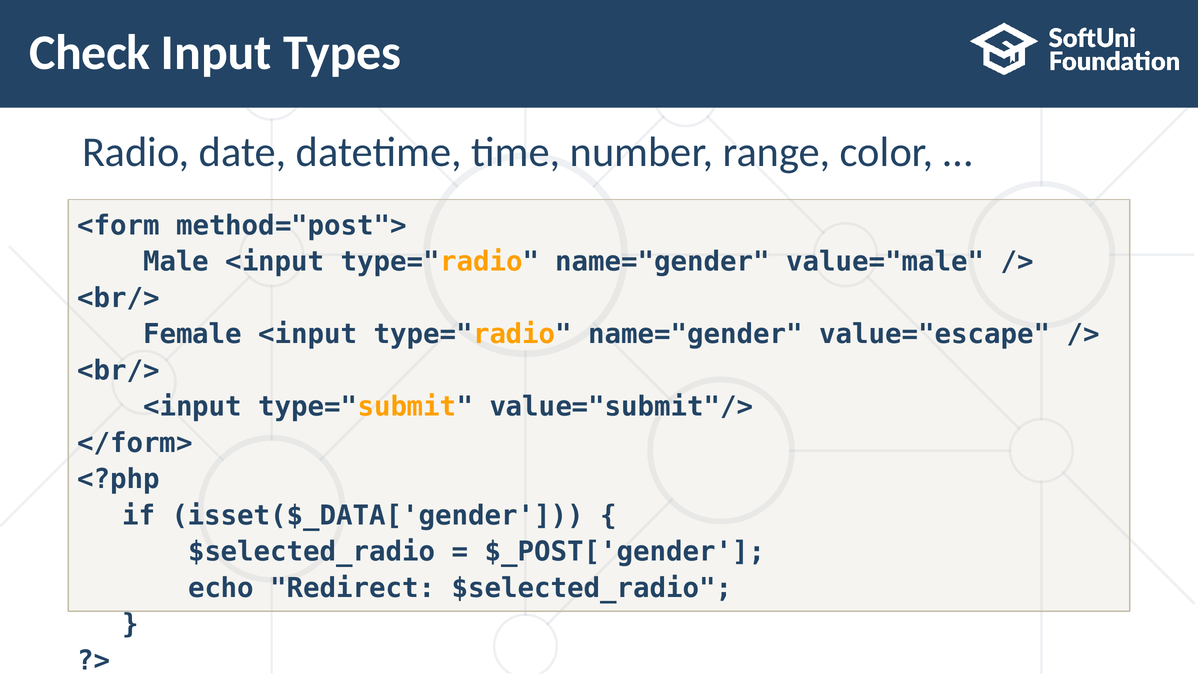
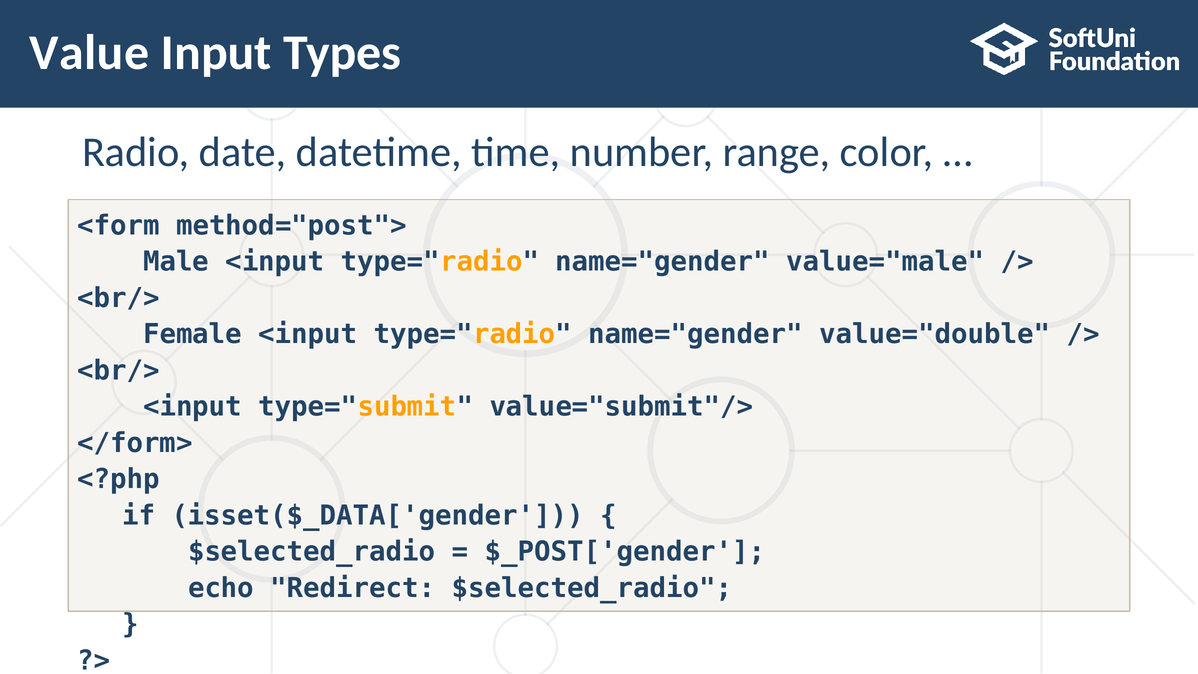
Check: Check -> Value (89, 53)
value="escape: value="escape -> value="double (935, 334)
